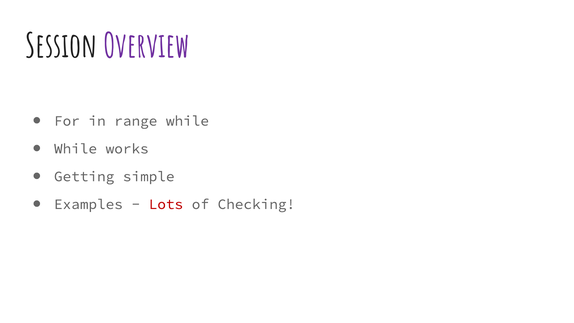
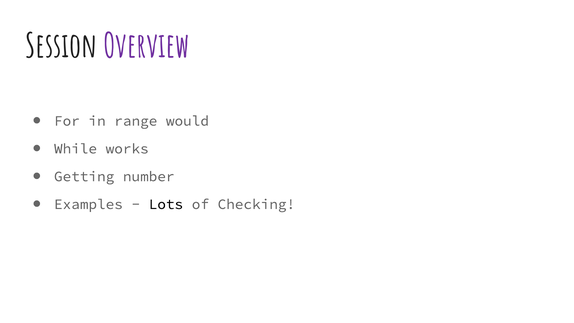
range while: while -> would (187, 121)
simple: simple -> number (149, 176)
Lots colour: red -> black (166, 204)
